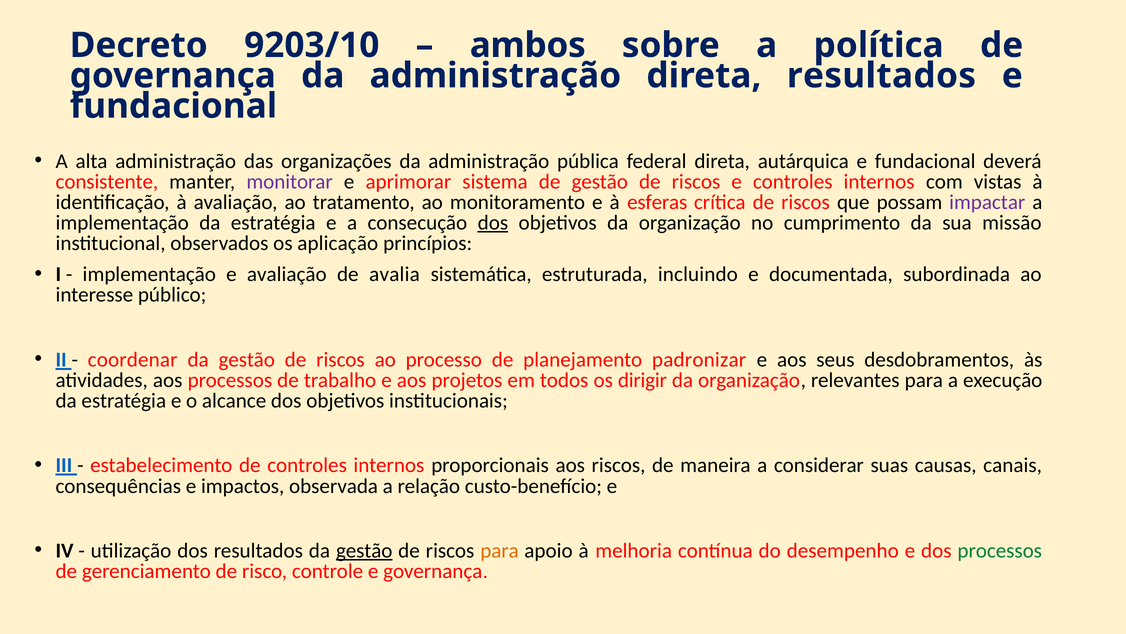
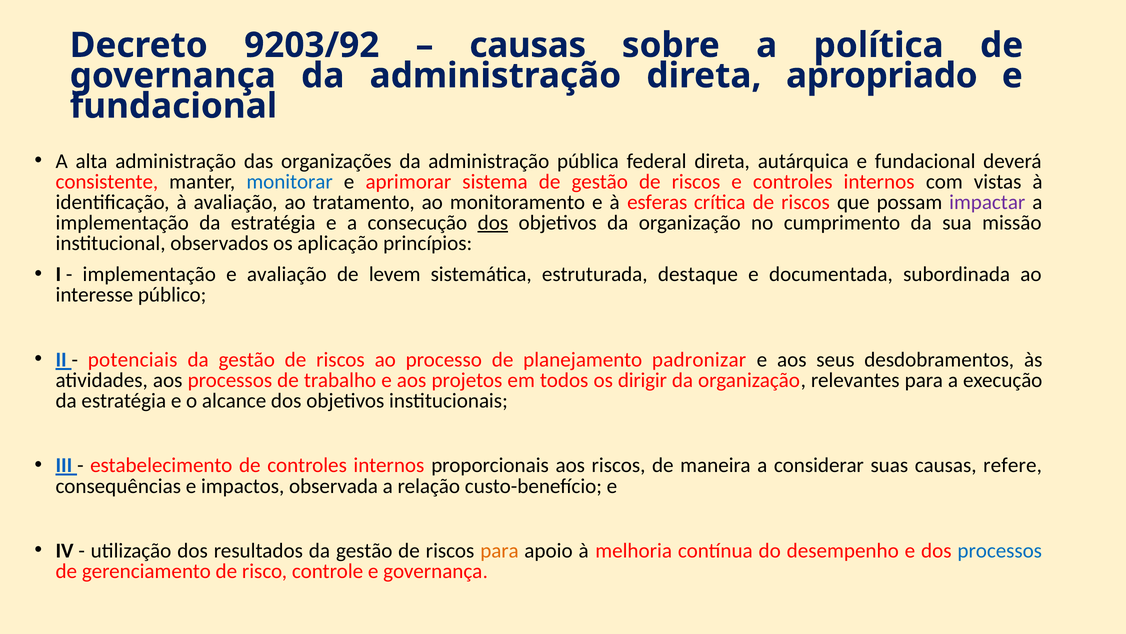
9203/10: 9203/10 -> 9203/92 (312, 45)
ambos: ambos -> causas (528, 45)
direta resultados: resultados -> apropriado (882, 76)
monitorar colour: purple -> blue (290, 182)
avalia: avalia -> levem (395, 274)
incluindo: incluindo -> destaque (698, 274)
coordenar: coordenar -> potenciais (133, 359)
canais: canais -> refere (1013, 465)
gestão underline: present -> none (364, 550)
processos colour: green -> blue (1000, 550)
